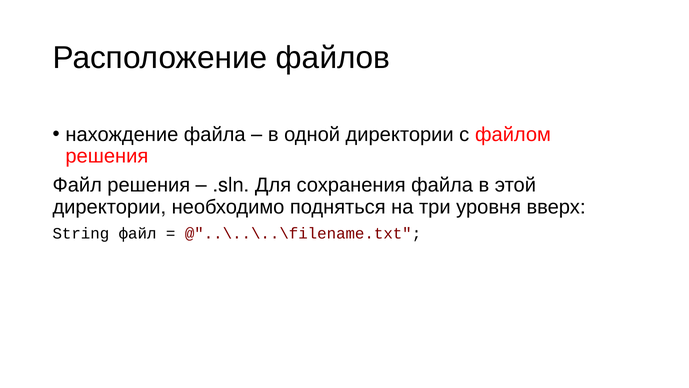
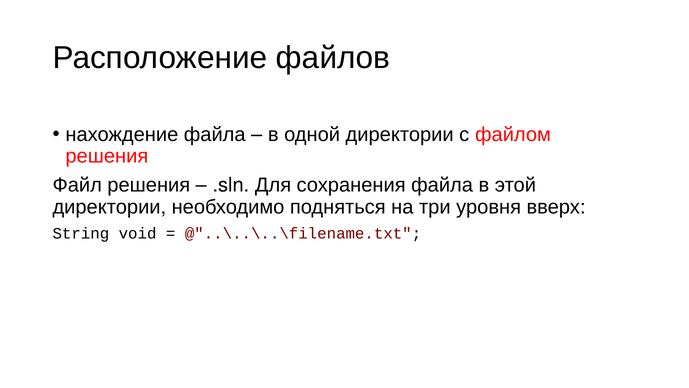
String файл: файл -> void (138, 233)
